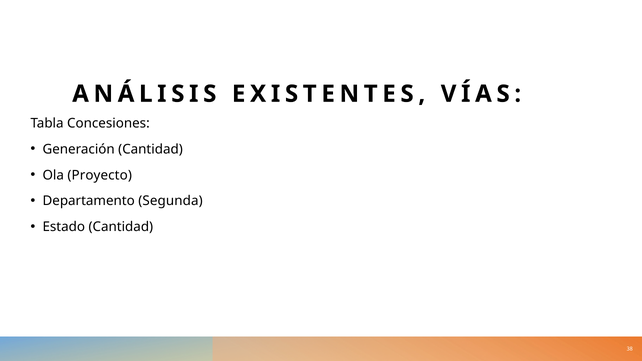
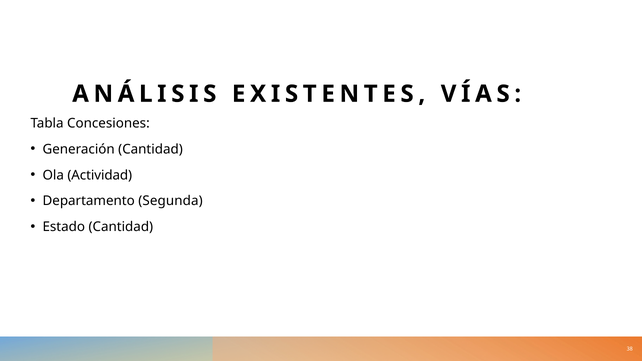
Proyecto: Proyecto -> Actividad (100, 175)
